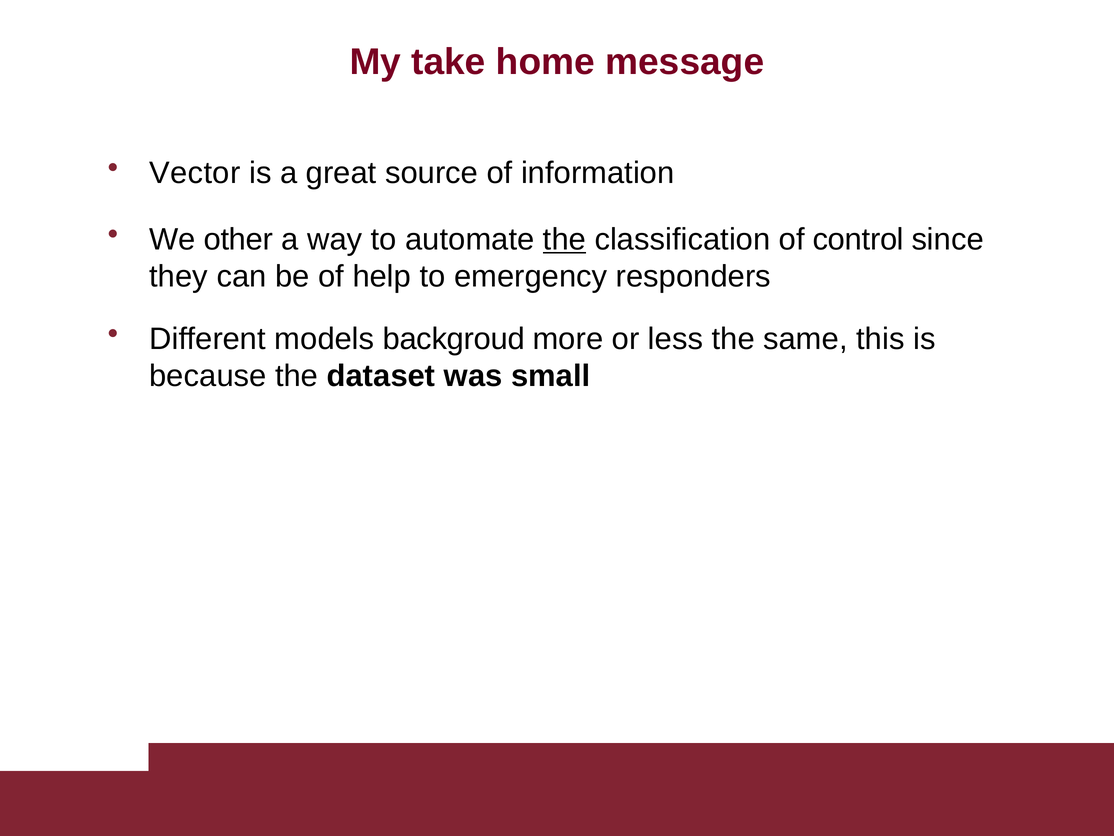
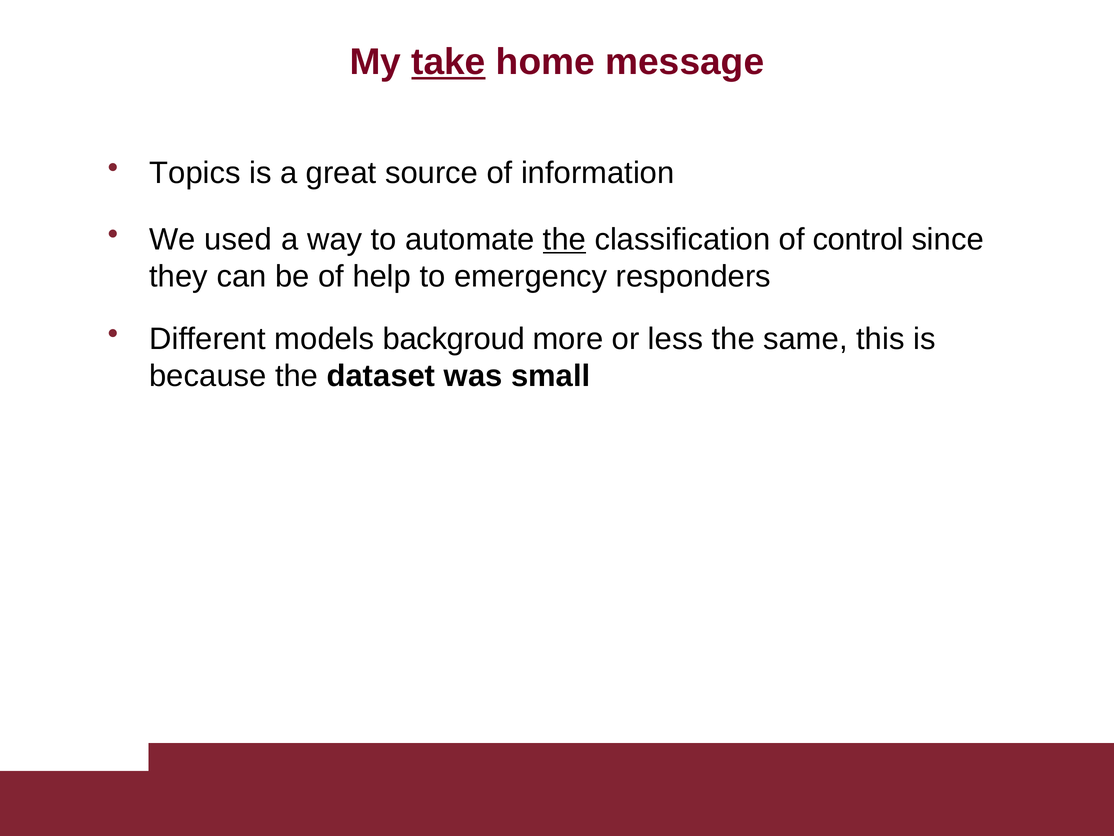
take underline: none -> present (449, 62)
Vector: Vector -> Topics (195, 173)
other: other -> used (238, 239)
